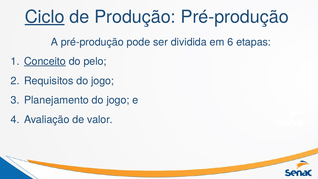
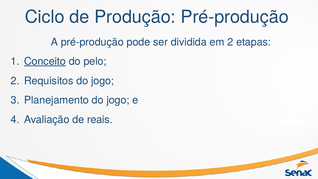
Ciclo underline: present -> none (45, 17)
em 6: 6 -> 2 (230, 42)
valor: valor -> reais (100, 119)
